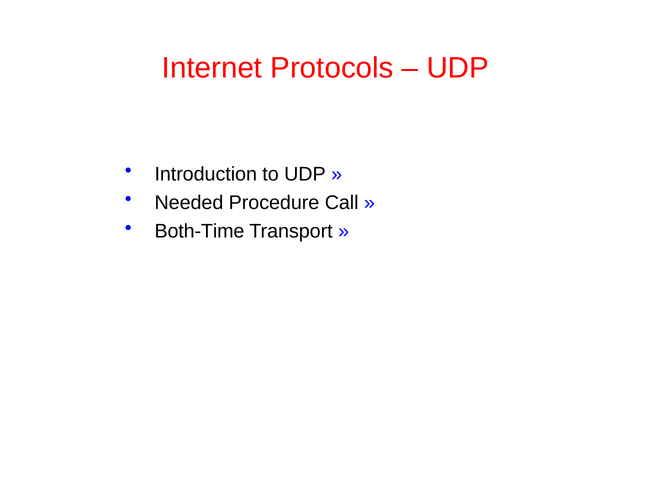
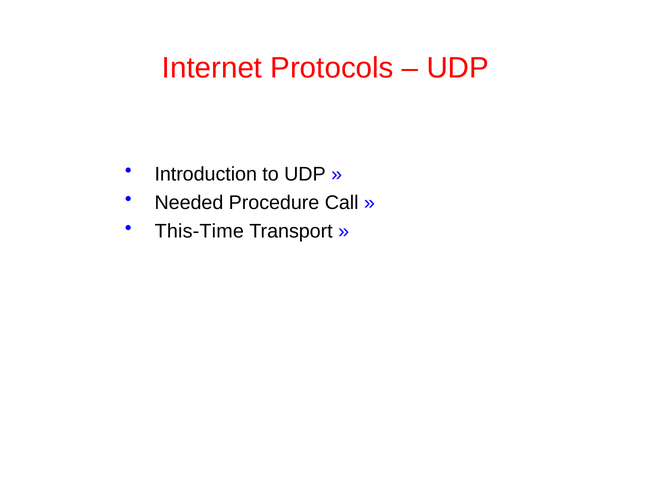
Both-Time: Both-Time -> This-Time (199, 231)
